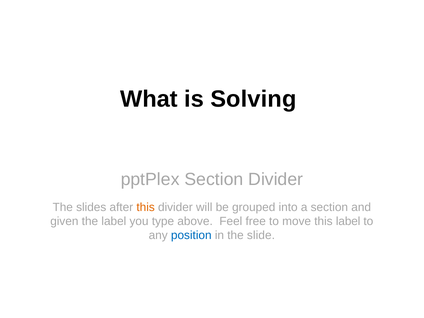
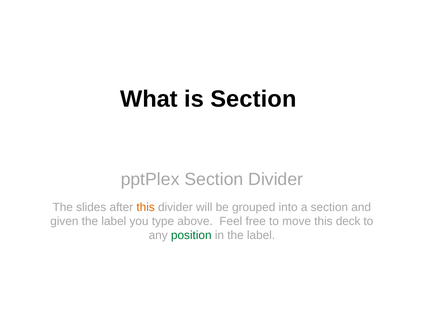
is Solving: Solving -> Section (253, 99)
this label: label -> deck (348, 221)
position colour: blue -> green (191, 235)
in the slide: slide -> label (261, 235)
